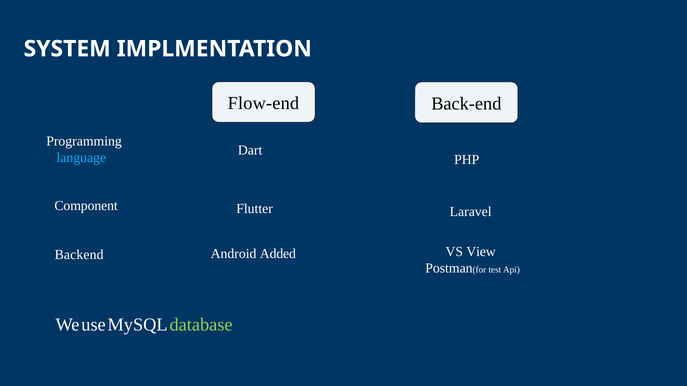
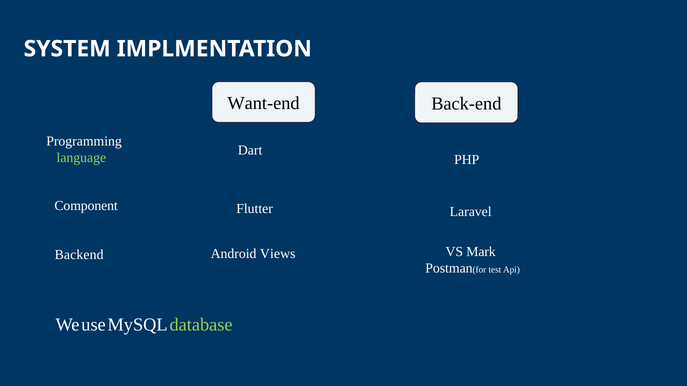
Flow-end: Flow-end -> Want-end (263, 103)
language colour: light blue -> light green (81, 158)
Added: Added -> Views (278, 254)
View: View -> Mark (481, 252)
